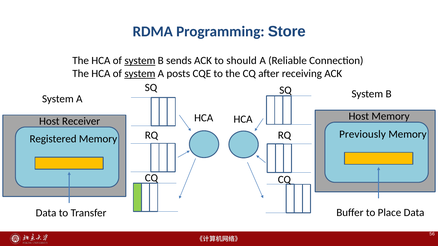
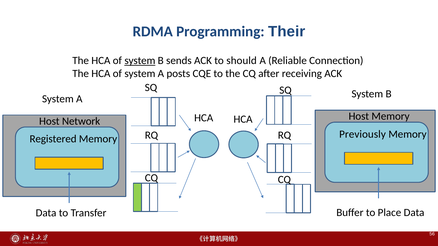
Store: Store -> Their (287, 31)
system underline: present -> none (140, 74)
Receiver: Receiver -> Network (81, 121)
